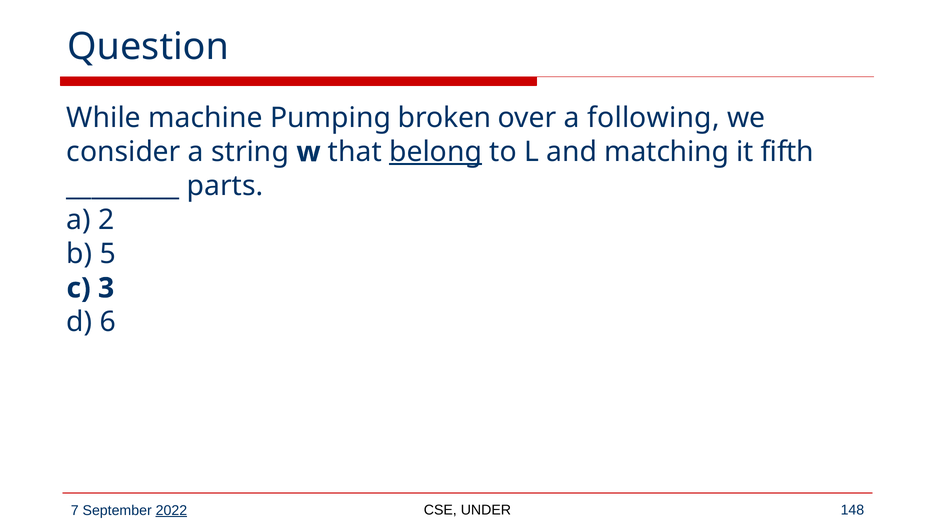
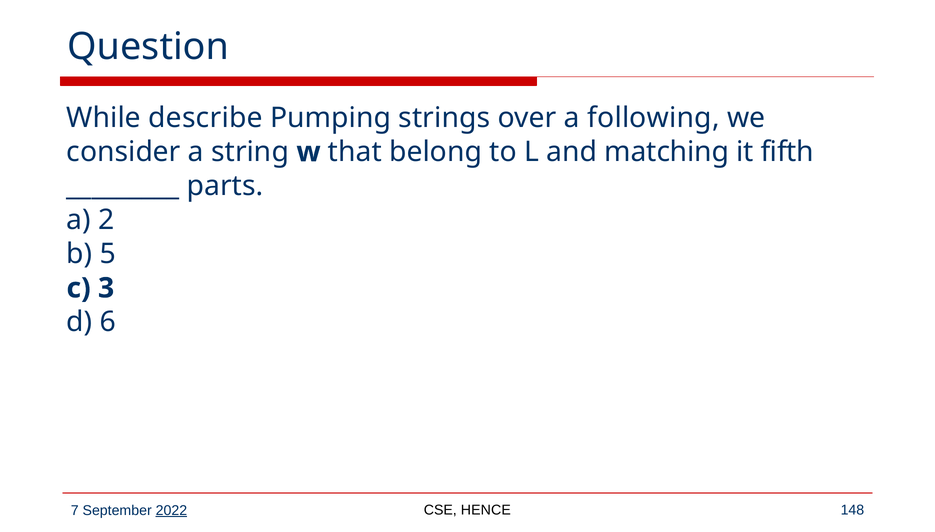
machine: machine -> describe (205, 118)
broken: broken -> strings (444, 118)
belong underline: present -> none (436, 152)
UNDER: UNDER -> HENCE (486, 510)
